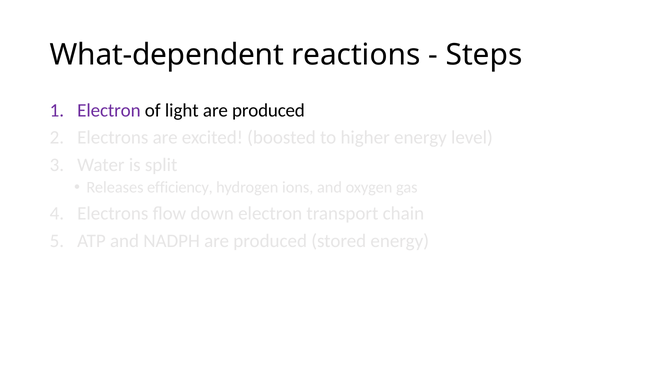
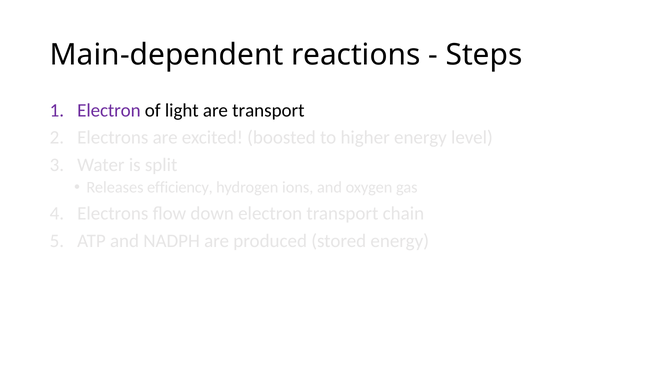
What-dependent: What-dependent -> Main-dependent (167, 55)
light are produced: produced -> transport (268, 110)
